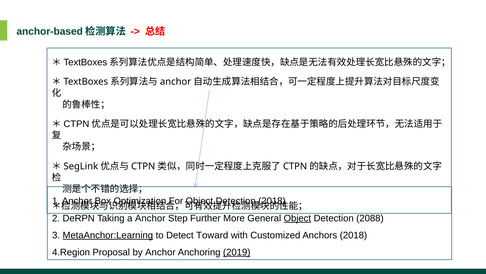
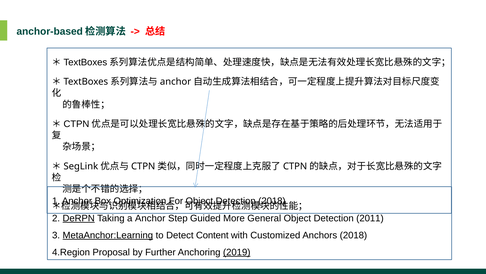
DeRPN underline: none -> present (79, 218)
Further: Further -> Guided (205, 218)
Object underline: present -> none (297, 218)
2088: 2088 -> 2011 (370, 218)
Toward: Toward -> Content (212, 235)
by Anchor: Anchor -> Further (160, 252)
